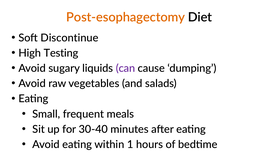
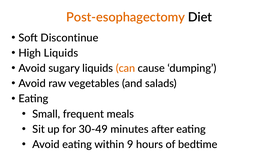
High Testing: Testing -> Liquids (61, 53)
can colour: purple -> orange (125, 68)
30-40: 30-40 -> 30-49 (93, 129)
1: 1 -> 9 (130, 144)
